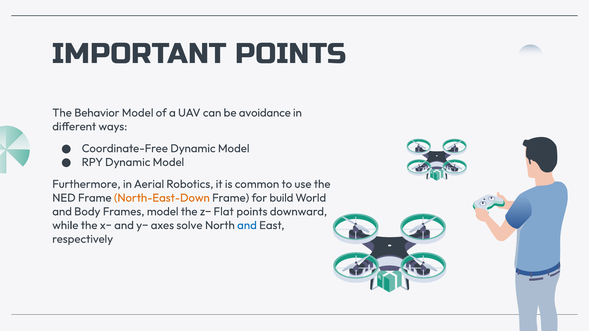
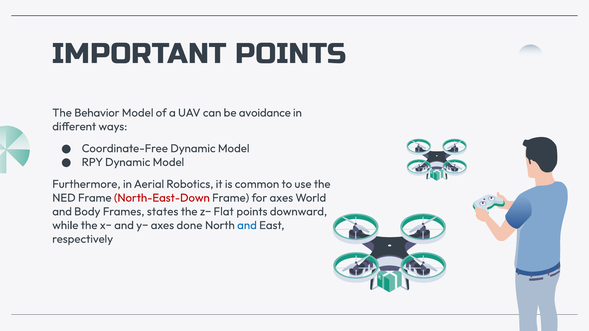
North-East-Down colour: orange -> red (162, 198)
for build: build -> axes (281, 198)
Frames model: model -> states (163, 212)
solve: solve -> done (189, 226)
